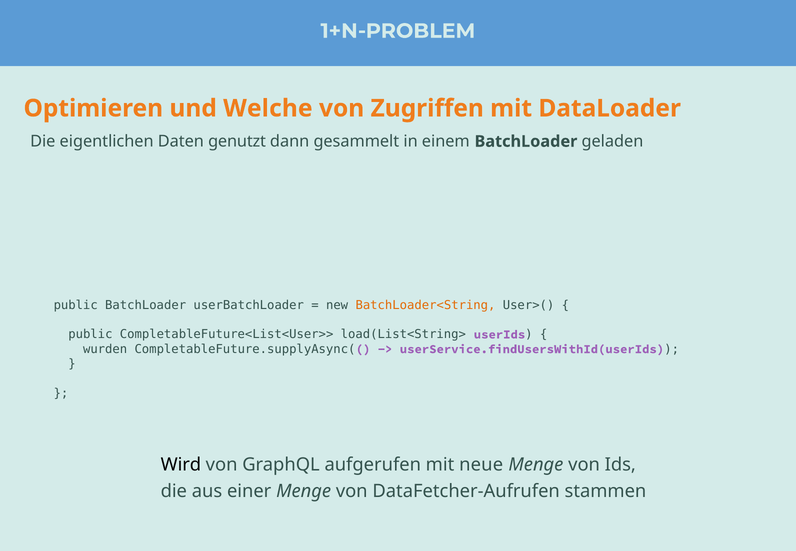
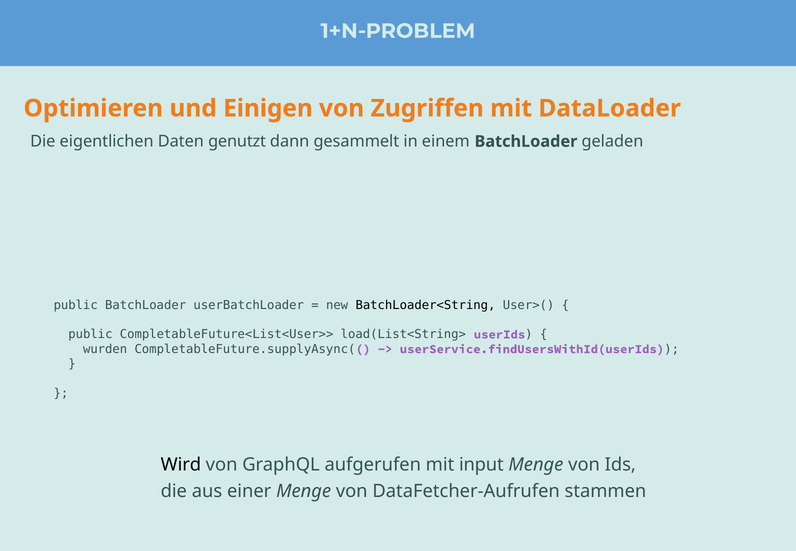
Welche: Welche -> Einigen (268, 108)
BatchLoader<String colour: orange -> black (425, 305)
neue: neue -> input (481, 465)
